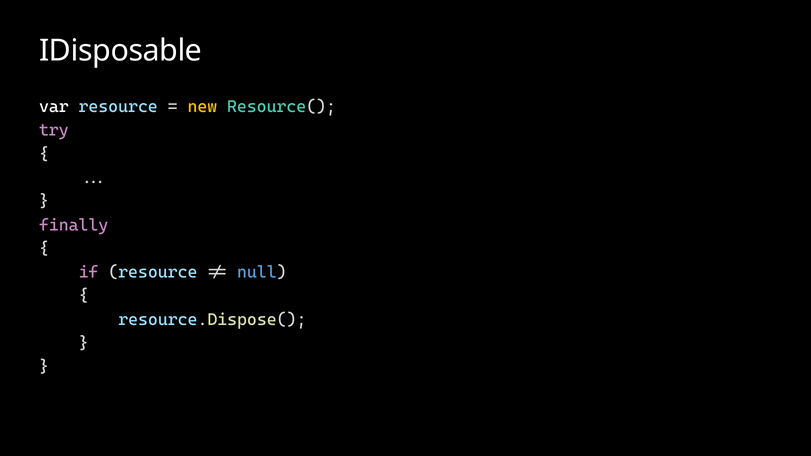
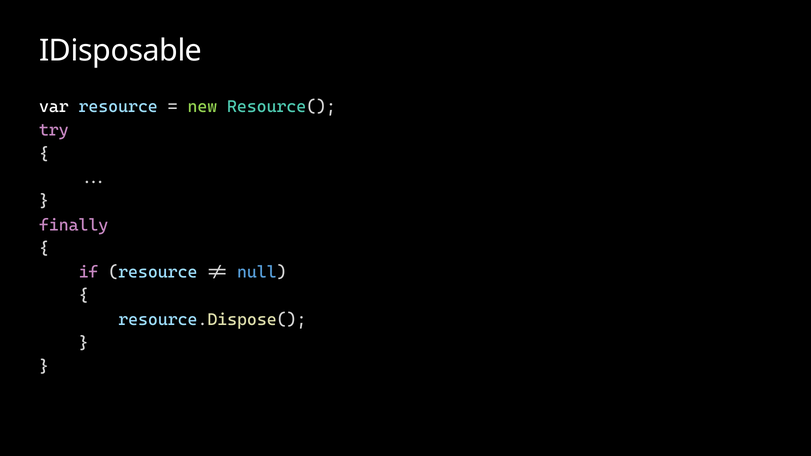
new colour: yellow -> light green (202, 107)
